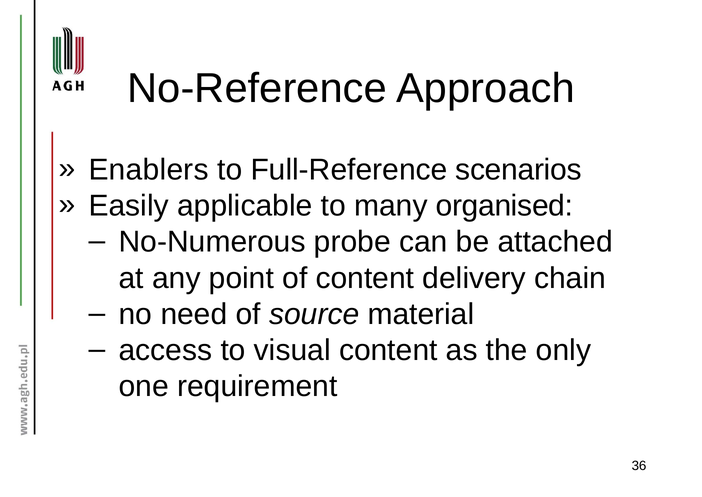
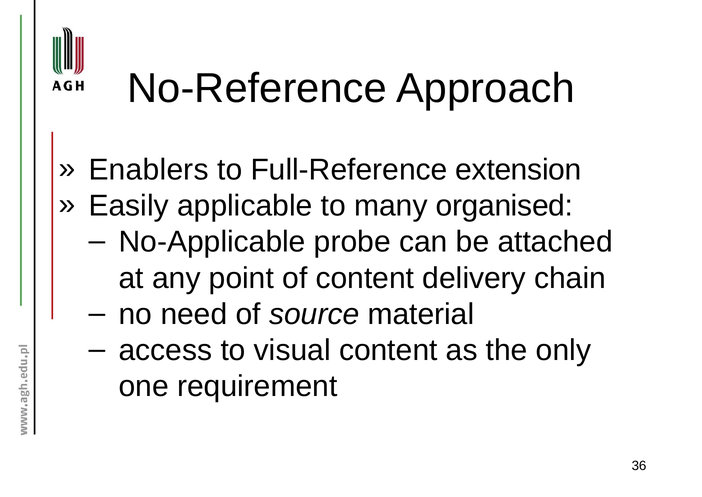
scenarios: scenarios -> extension (519, 170)
No-Numerous: No-Numerous -> No-Applicable (212, 242)
